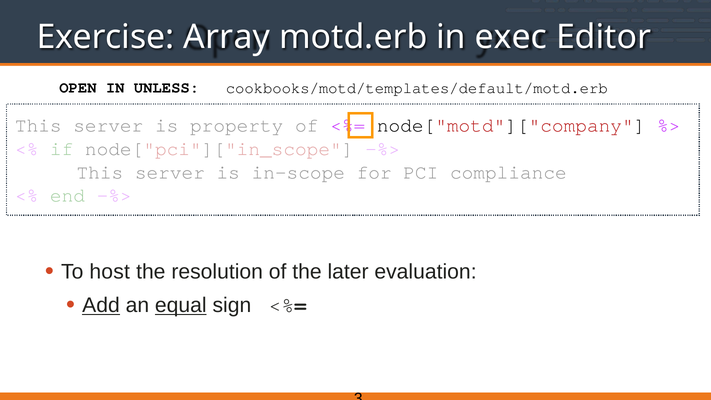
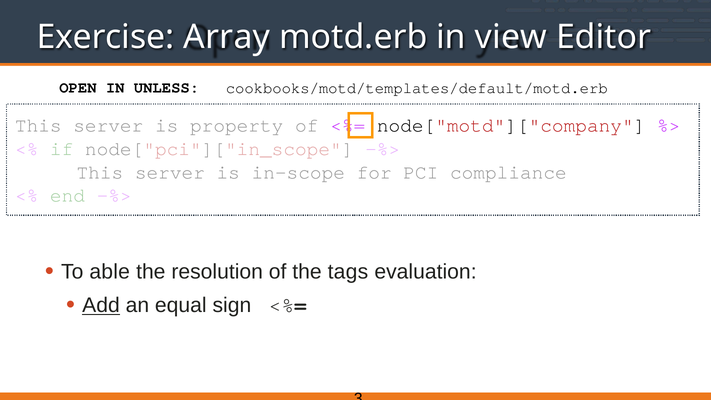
exec: exec -> view (511, 37)
host: host -> able (110, 272)
later: later -> tags (348, 272)
equal underline: present -> none (181, 305)
